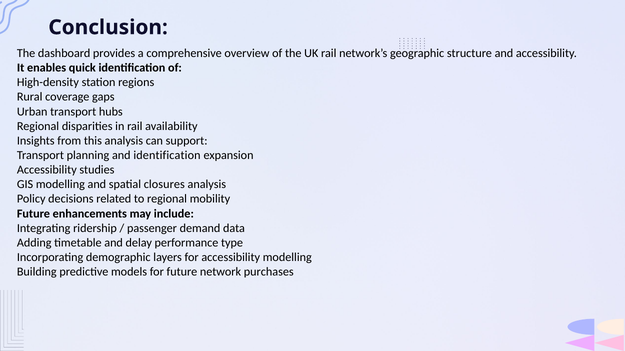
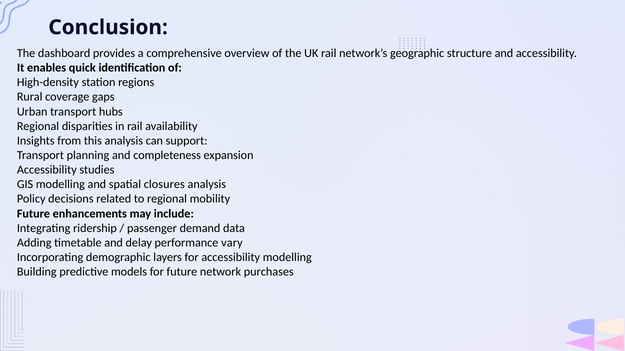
and identification: identification -> completeness (167, 155)
type: type -> vary (232, 243)
